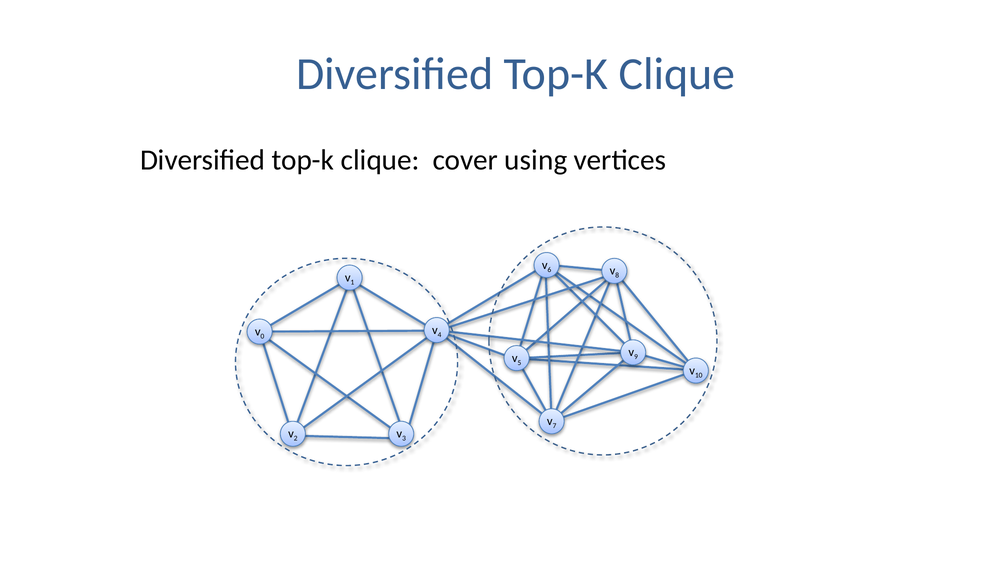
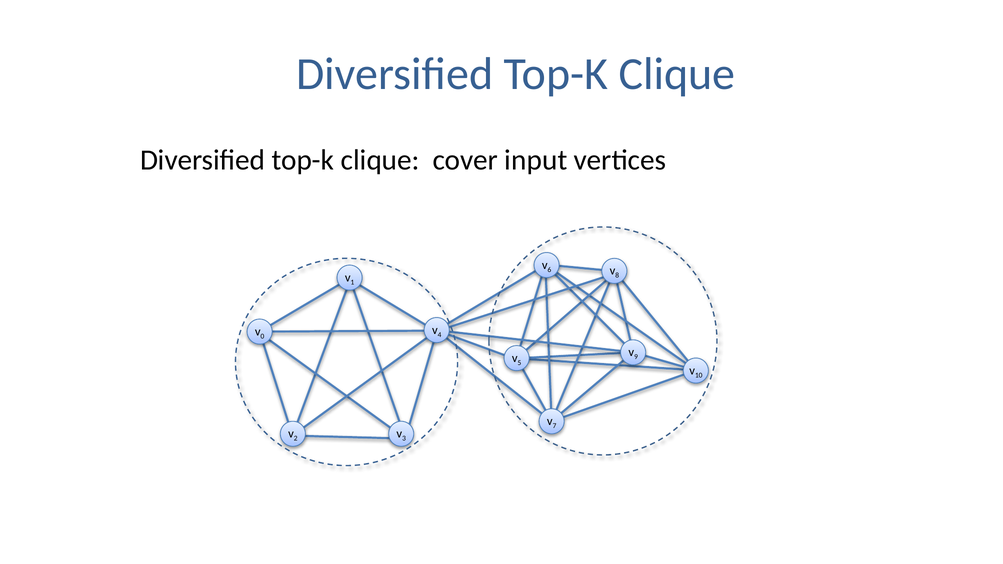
using: using -> input (536, 160)
